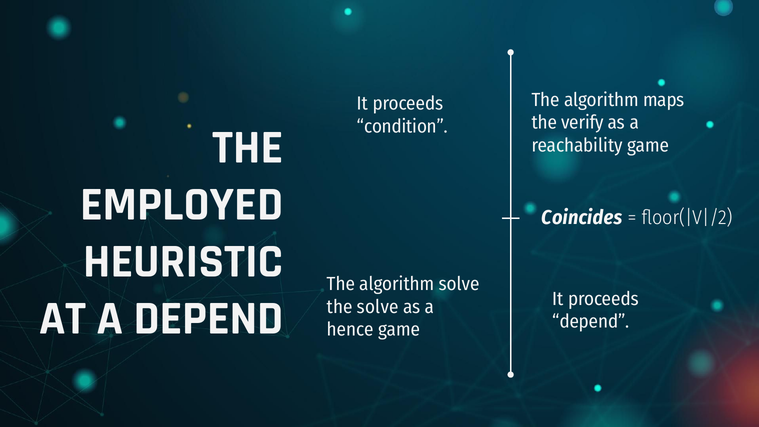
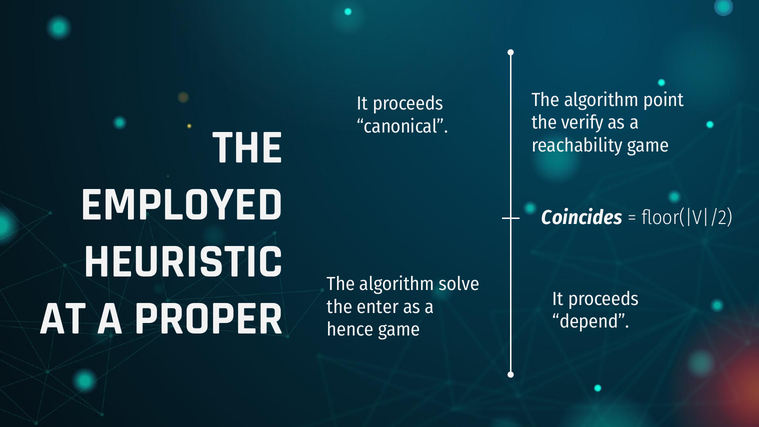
maps: maps -> point (664, 100)
condition: condition -> canonical (402, 126)
the solve: solve -> enter (378, 307)
A DEPEND: DEPEND -> PROPER (209, 318)
